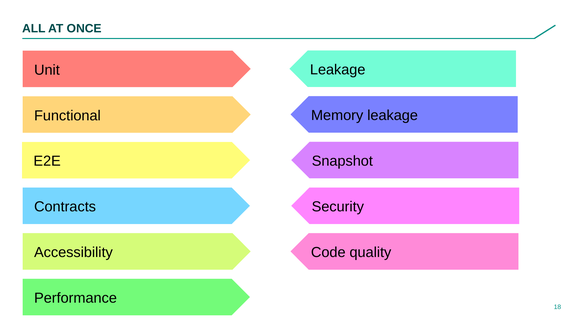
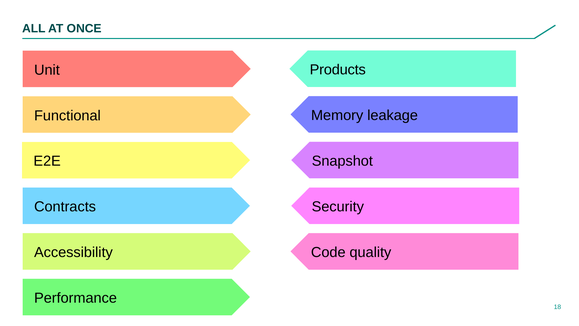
Leakage: Leakage -> Products (338, 70)
